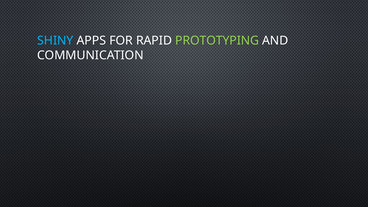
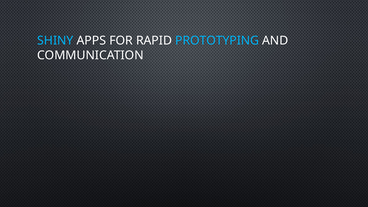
PROTOTYPING colour: light green -> light blue (217, 41)
